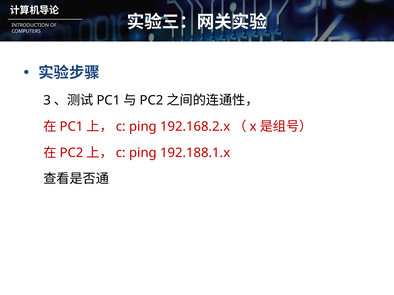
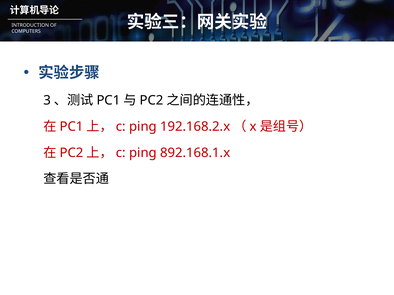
192.188.1.x: 192.188.1.x -> 892.168.1.x (195, 153)
